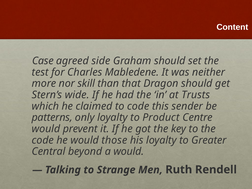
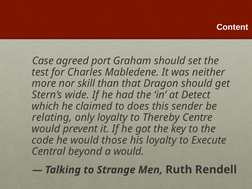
side: side -> port (101, 61)
Trusts: Trusts -> Detect (196, 95)
to code: code -> does (138, 106)
patterns: patterns -> relating (52, 117)
Product: Product -> Thereby (161, 117)
Greater: Greater -> Execute (209, 140)
